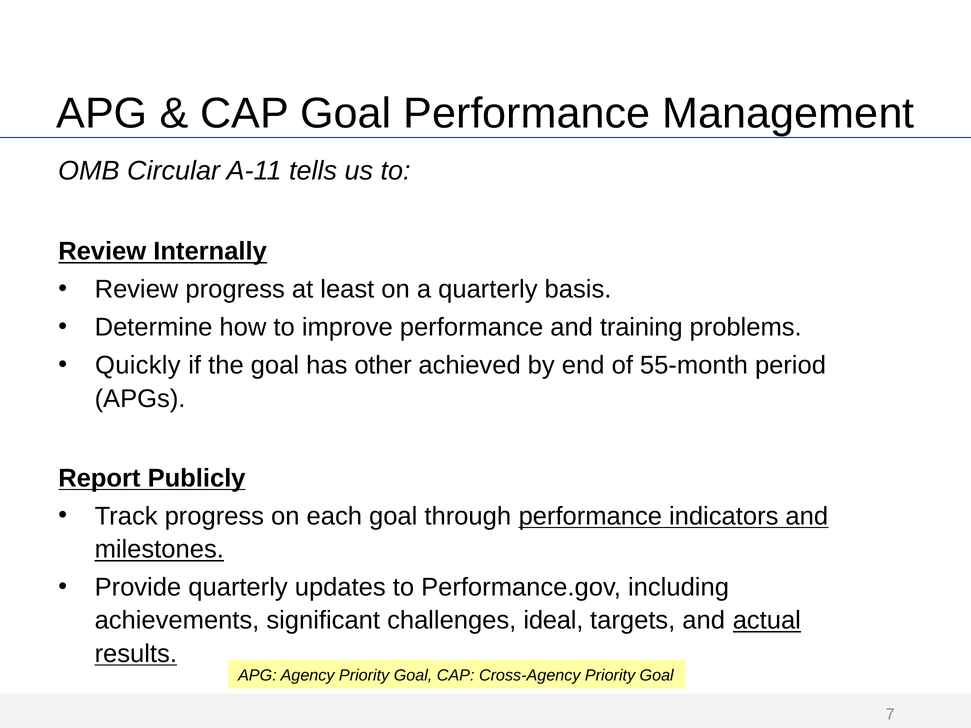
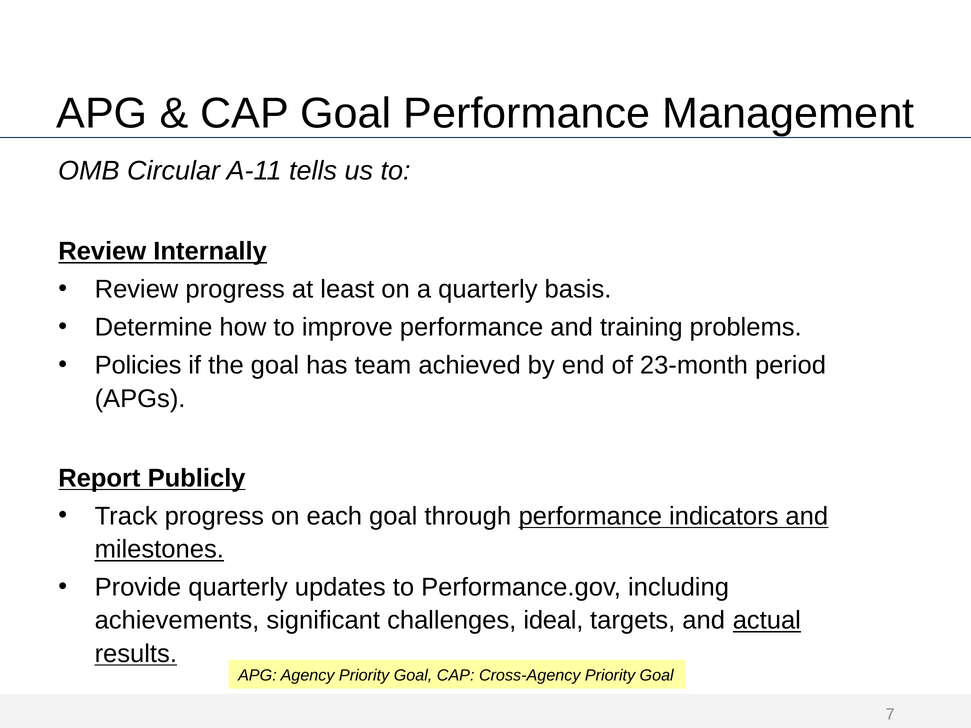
Quickly: Quickly -> Policies (138, 366)
other: other -> team (383, 366)
55-month: 55-month -> 23-month (694, 366)
